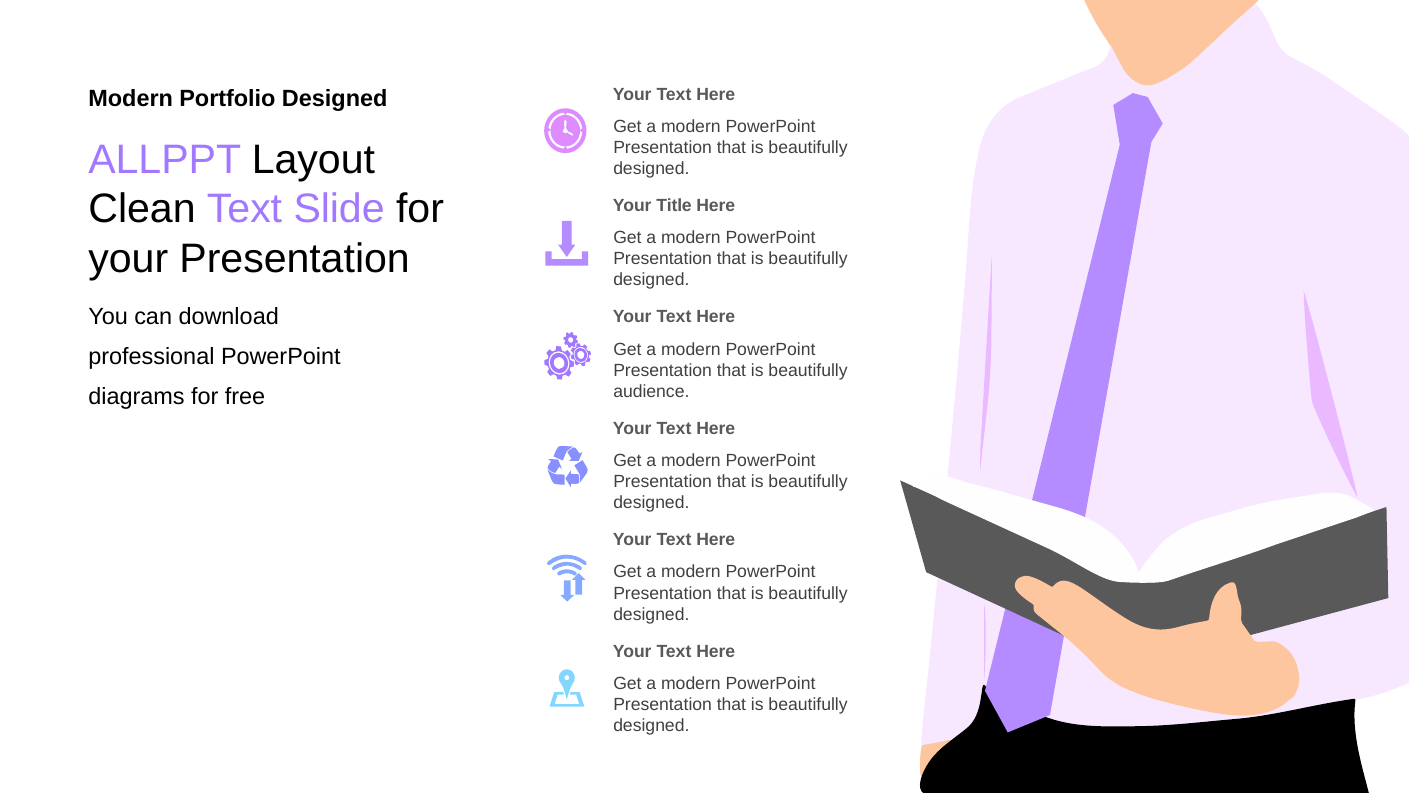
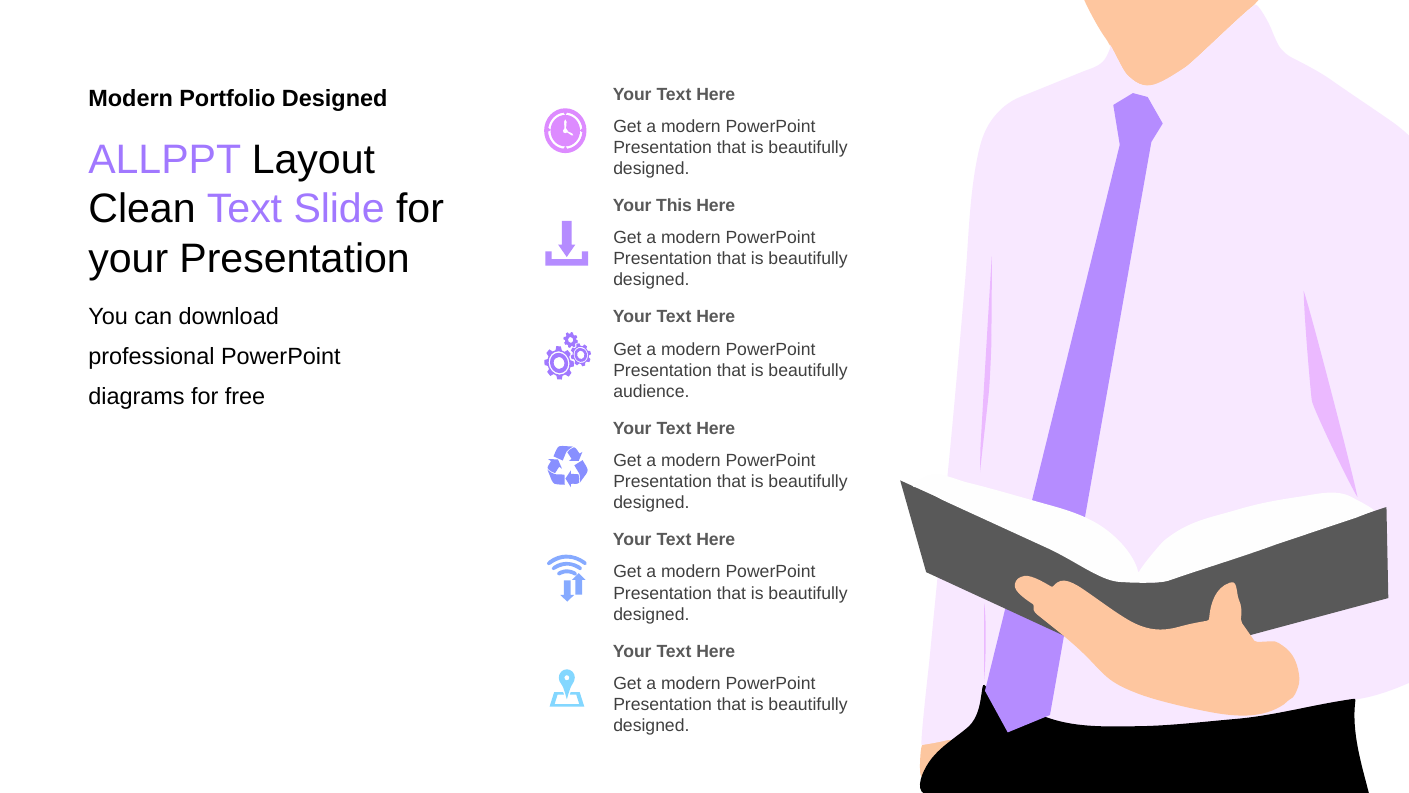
Title: Title -> This (674, 206)
